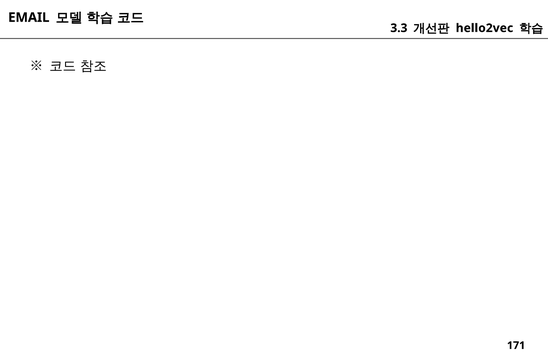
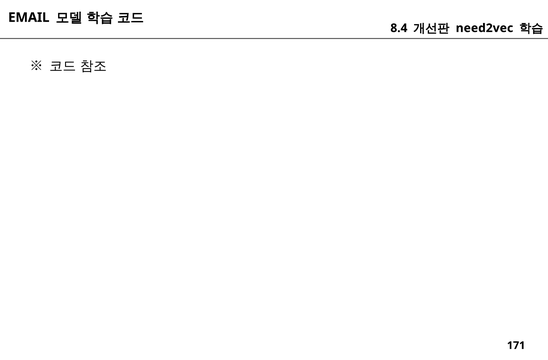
3.3: 3.3 -> 8.4 (399, 28)
hello2vec: hello2vec -> need2vec (484, 28)
